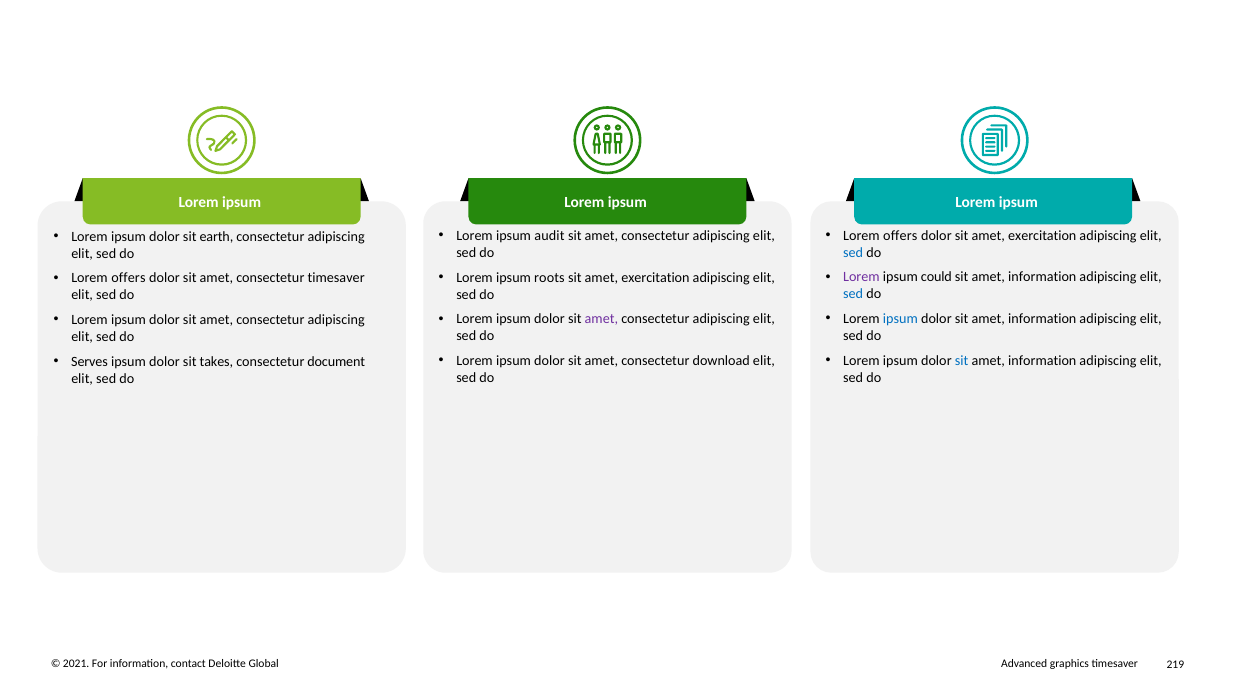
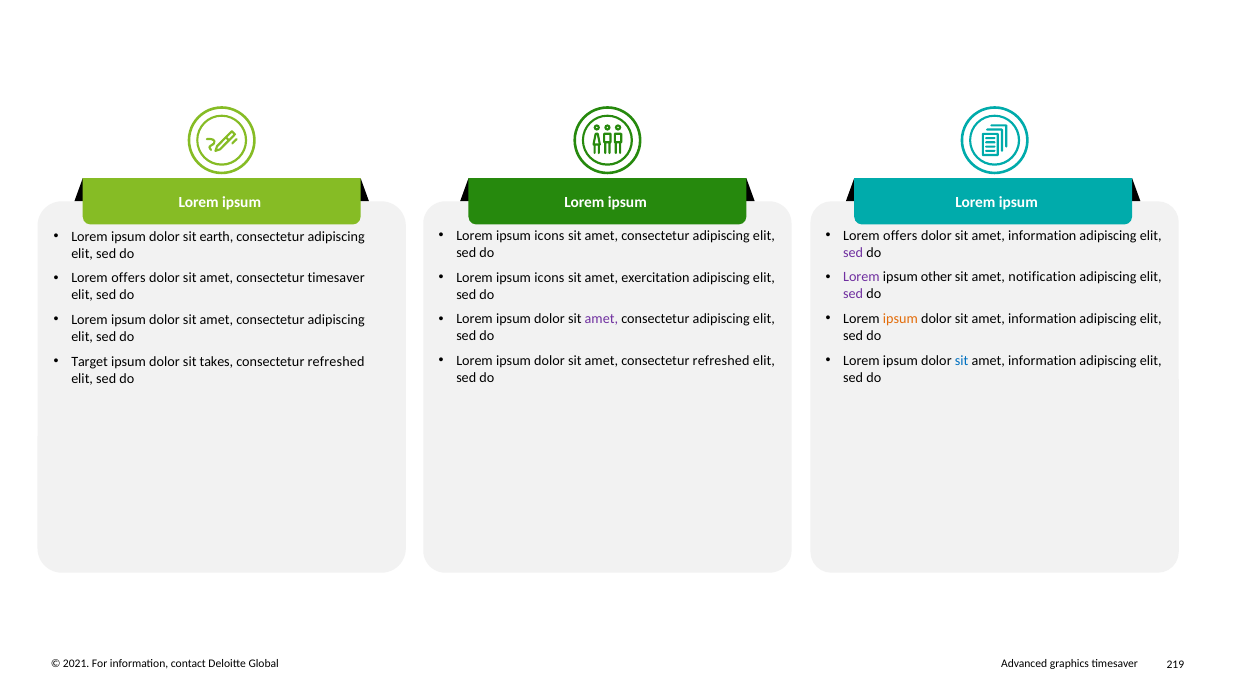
exercitation: exercitation -> information (1042, 235)
audit: audit -> icons (549, 236)
sed colour: blue -> purple (853, 252)
could: could -> other (936, 277)
information: information -> notification (1042, 277)
roots: roots -> icons (549, 277)
sed colour: blue -> purple (853, 294)
ipsum colour: blue -> orange (900, 319)
amet consectetur download: download -> refreshed (721, 361)
Serves: Serves -> Target (90, 361)
document: document -> refreshed (336, 361)
